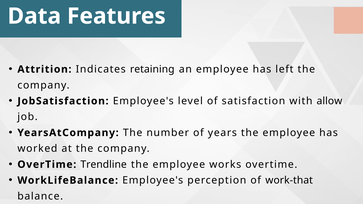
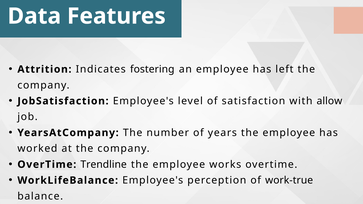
retaining: retaining -> fostering (152, 69)
work-that: work-that -> work-true (289, 180)
